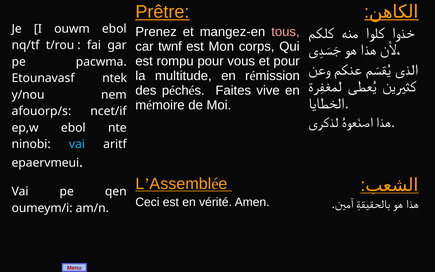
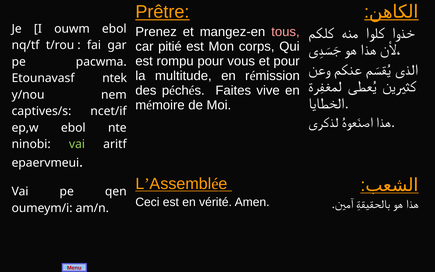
twnf: twnf -> pitié (170, 46)
afouorp/s: afouorp/s -> captives/s (41, 111)
vai colour: light blue -> light green (77, 144)
